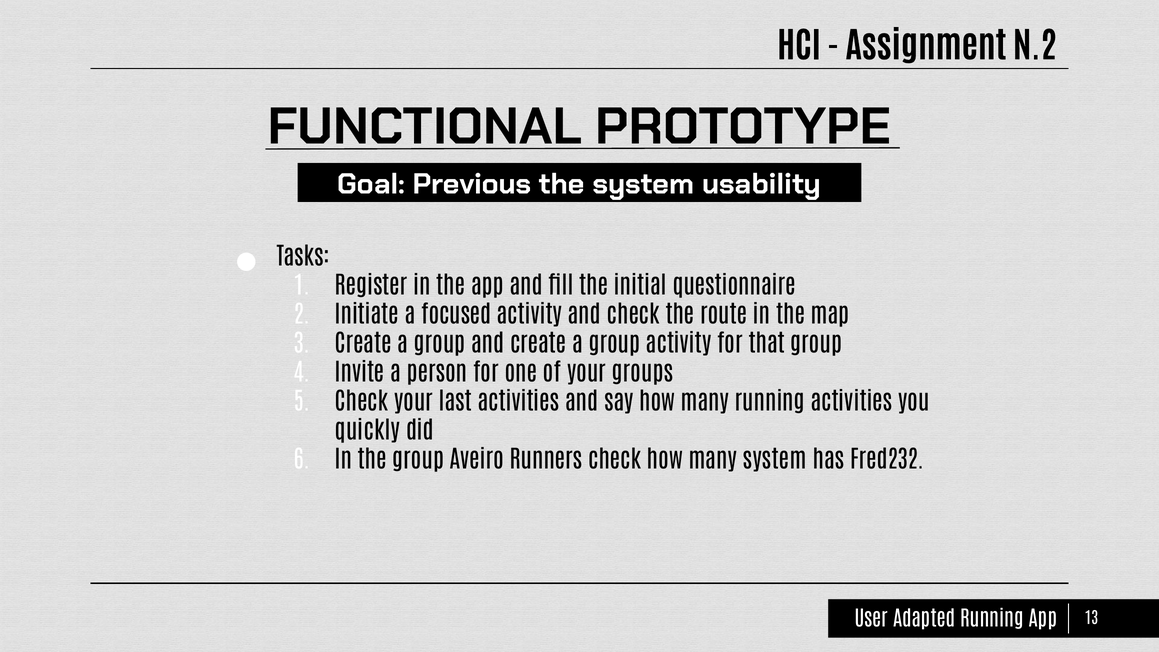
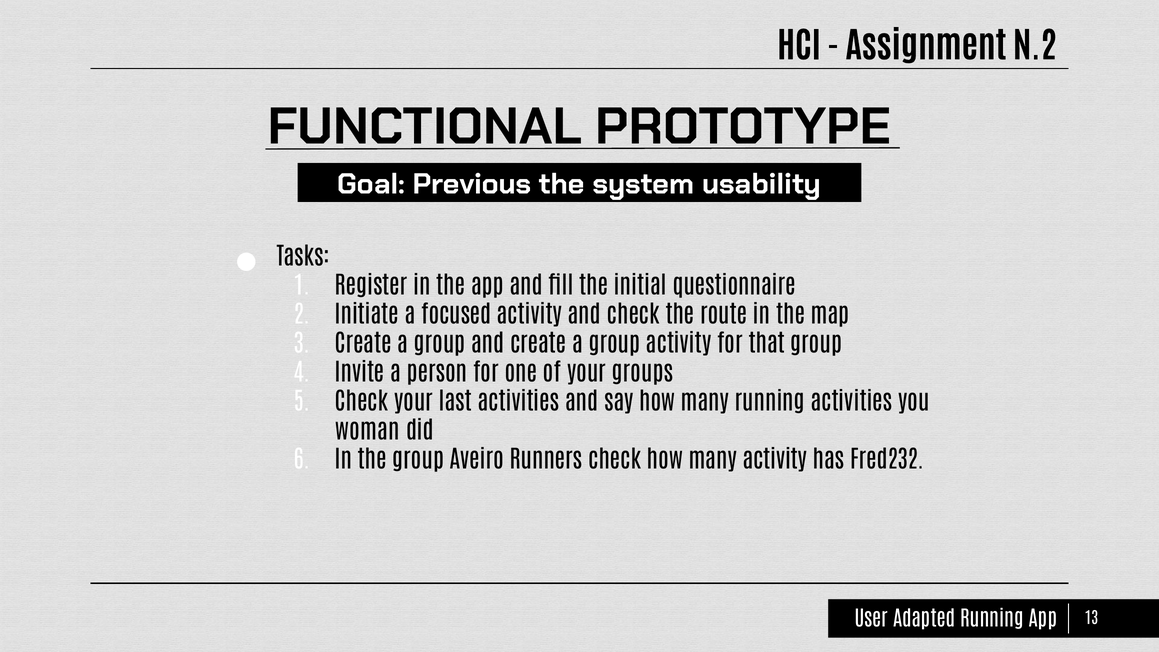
quickly: quickly -> woman (367, 432)
many system: system -> activity (775, 461)
